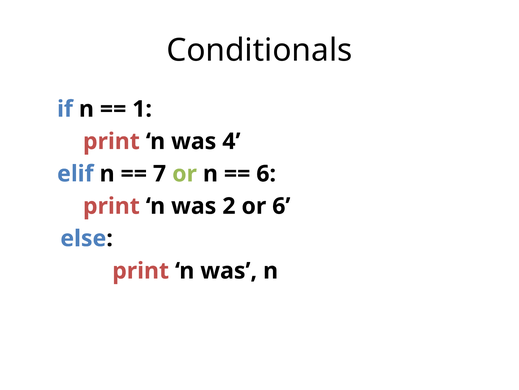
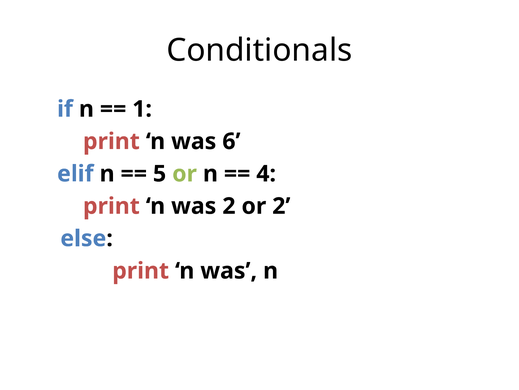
4: 4 -> 6 (231, 141)
7: 7 -> 5 (160, 173)
6: 6 -> 4 (266, 173)
or 6: 6 -> 2 (281, 206)
